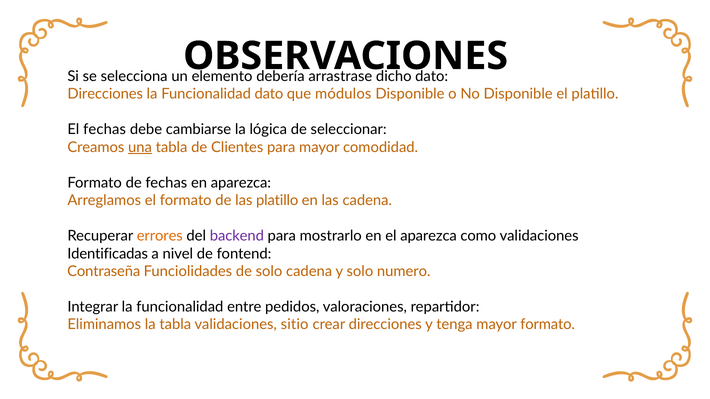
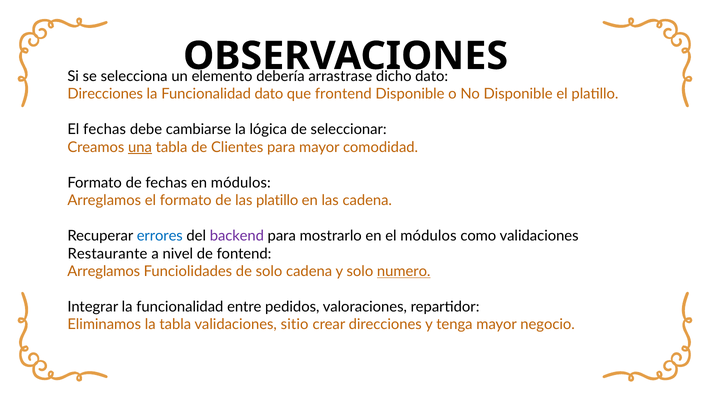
módulos: módulos -> frontend (343, 94)
en aparezca: aparezca -> módulos (241, 183)
errores colour: orange -> blue (160, 236)
el aparezca: aparezca -> módulos (428, 236)
Identificadas: Identificadas -> Restaurante (107, 254)
Contraseña: Contraseña -> Arreglamos (104, 272)
numero underline: none -> present (404, 272)
mayor formato: formato -> negocio (548, 325)
